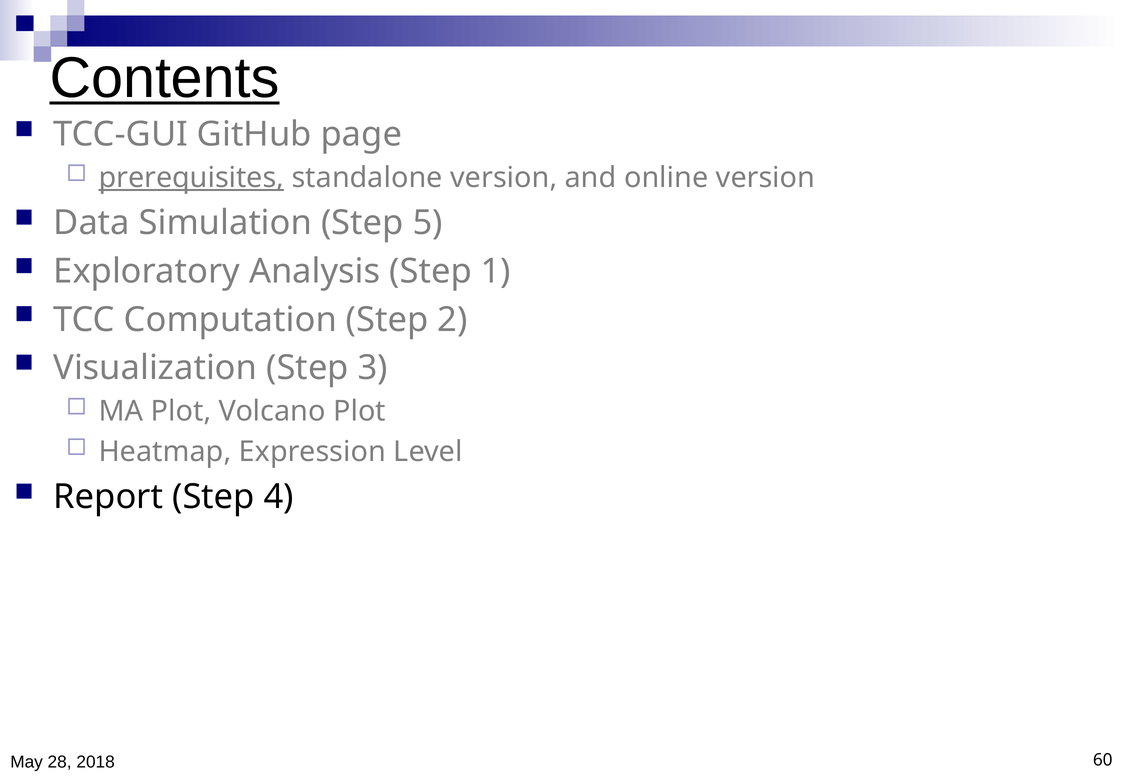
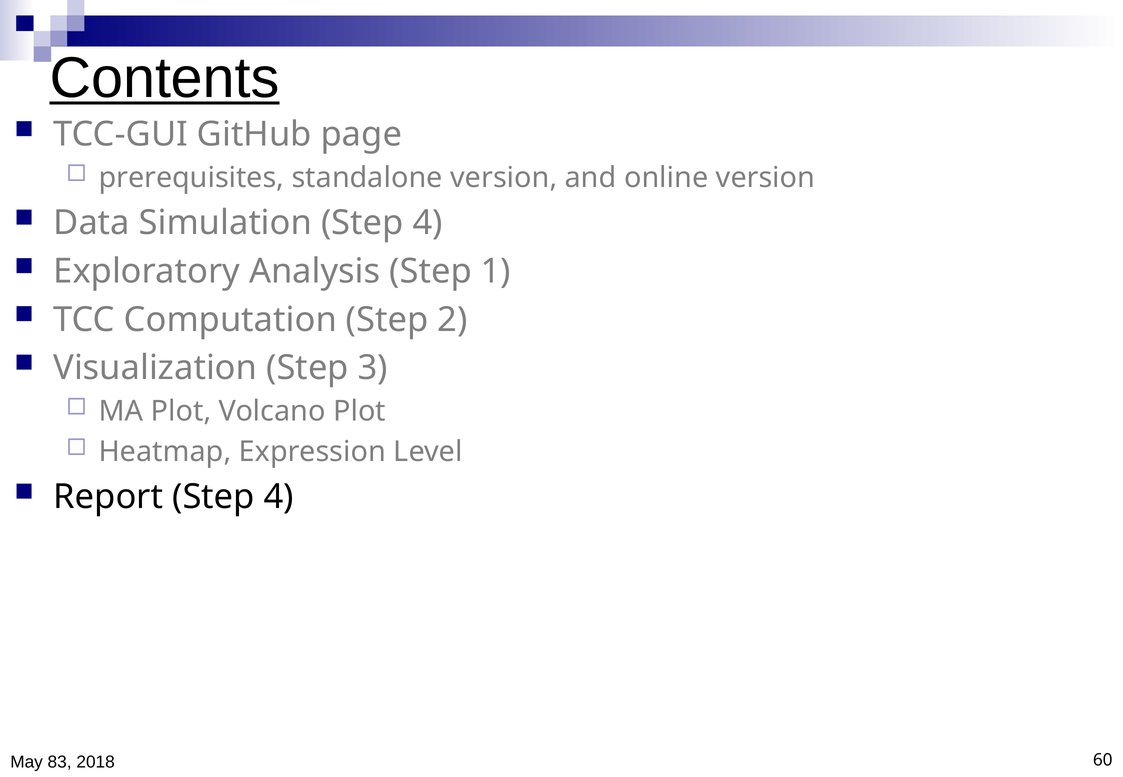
prerequisites underline: present -> none (191, 178)
Simulation Step 5: 5 -> 4 (428, 223)
28: 28 -> 83 (60, 762)
